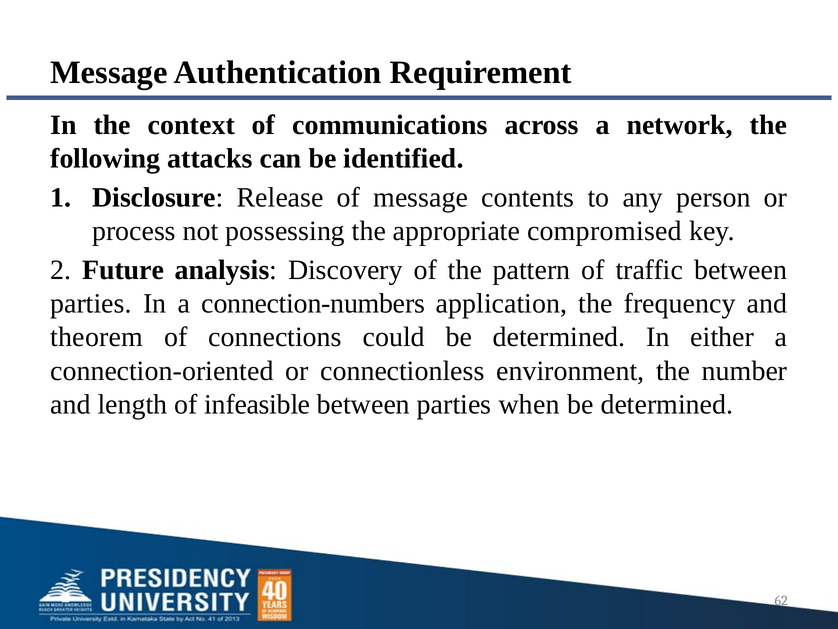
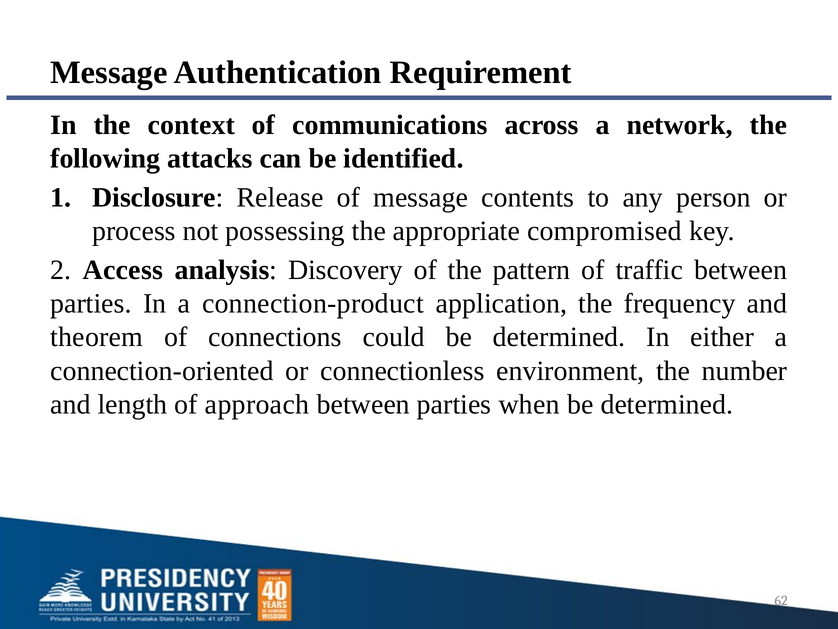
Future: Future -> Access (123, 270)
connection-numbers: connection-numbers -> connection-product (313, 303)
infeasible: infeasible -> approach (257, 404)
